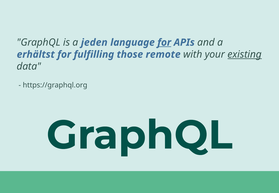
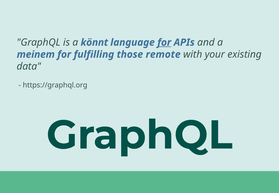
jeden: jeden -> könnt (94, 42)
erhältst: erhältst -> meinem (36, 54)
existing underline: present -> none (245, 54)
